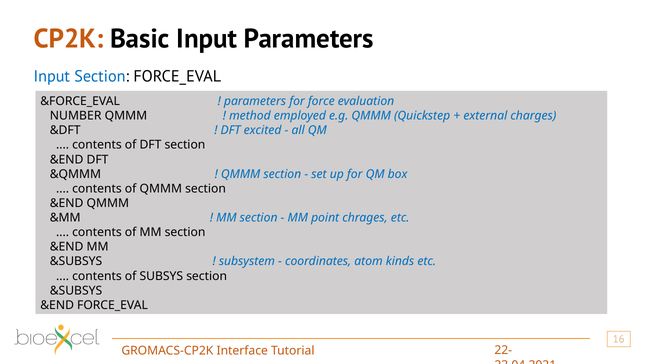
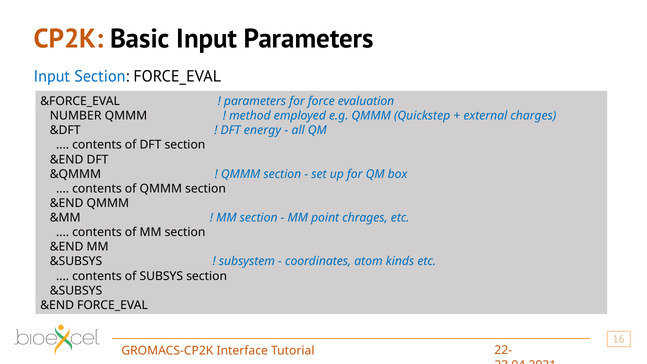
excited: excited -> energy (262, 130)
